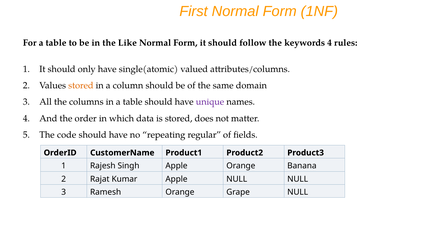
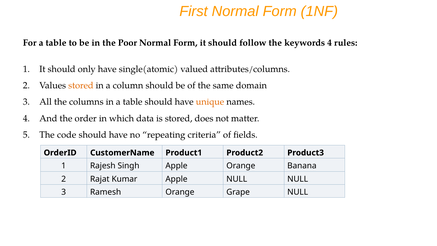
Like: Like -> Poor (127, 43)
unique colour: purple -> orange (210, 102)
regular: regular -> criteria (204, 135)
